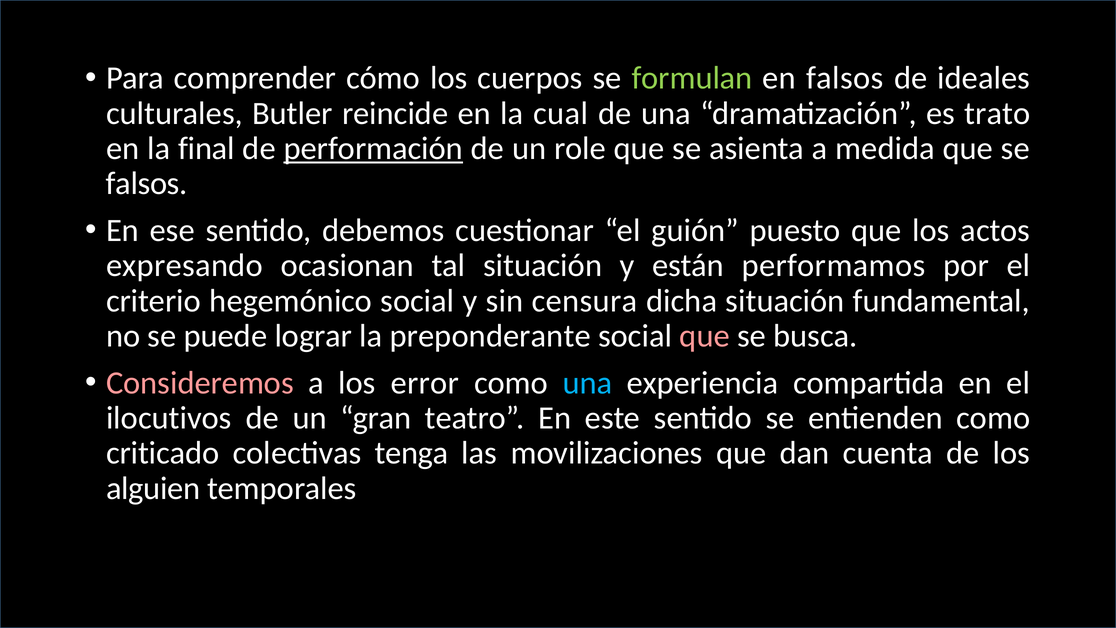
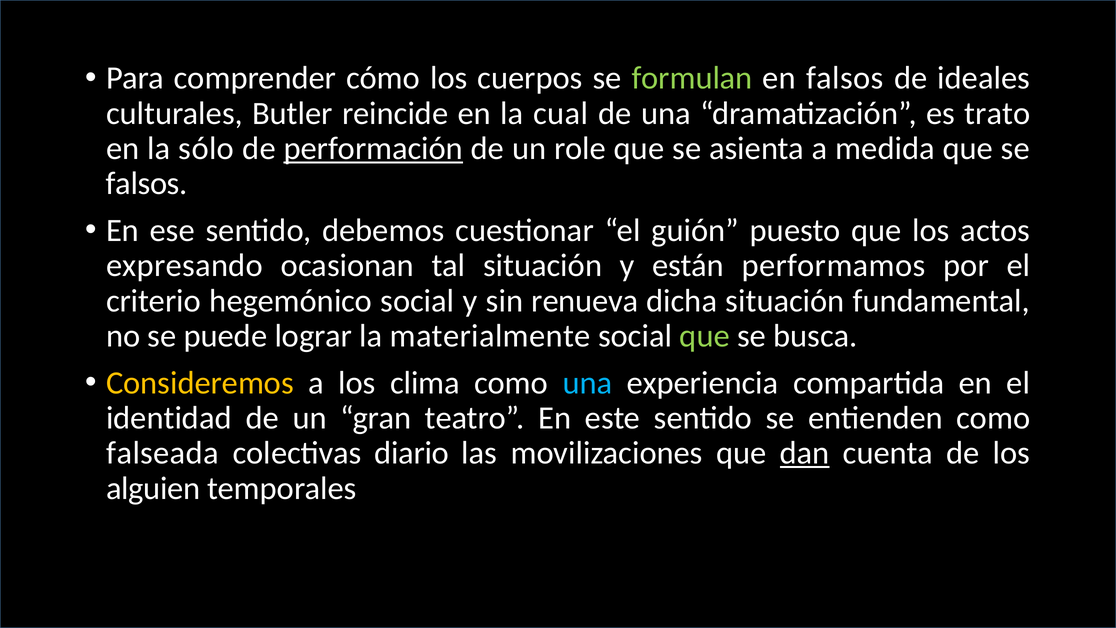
final: final -> sólo (206, 148)
censura: censura -> renueva (585, 301)
preponderante: preponderante -> materialmente (490, 336)
que colour: pink -> light green (705, 336)
Consideremos colour: pink -> yellow (200, 383)
error: error -> clima (425, 383)
ilocutivos: ilocutivos -> identidad (169, 418)
criticado: criticado -> falseada (163, 453)
tenga: tenga -> diario (412, 453)
dan underline: none -> present (805, 453)
